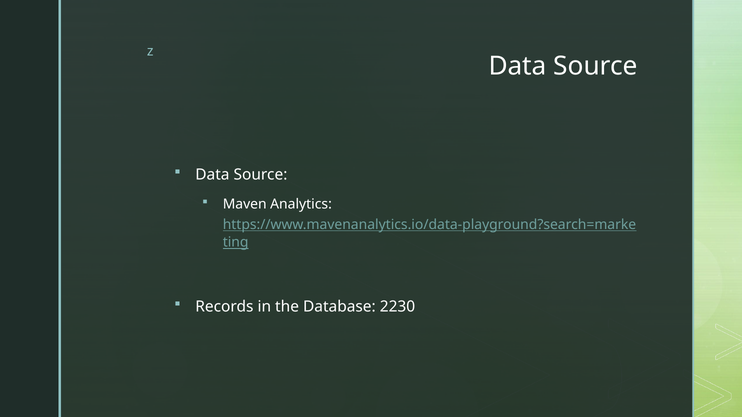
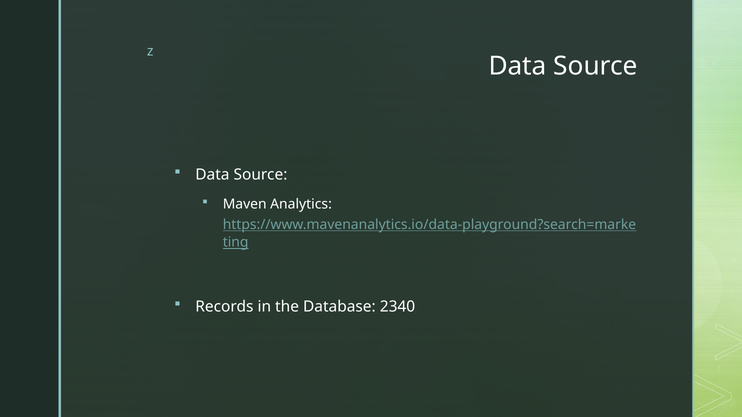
2230: 2230 -> 2340 (398, 307)
